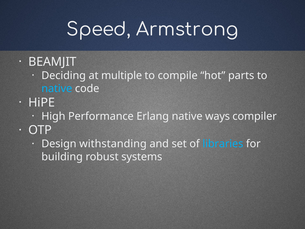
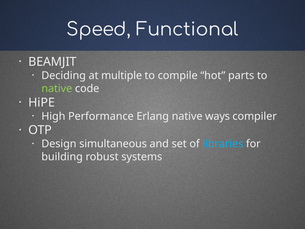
Armstrong: Armstrong -> Functional (187, 29)
native colour: light blue -> light green (57, 88)
withstanding: withstanding -> simultaneous (113, 144)
